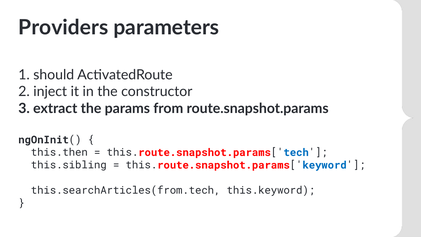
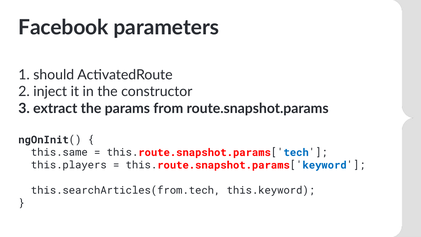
Providers: Providers -> Facebook (63, 27)
this.then: this.then -> this.same (59, 152)
this.sibling: this.sibling -> this.players (69, 165)
